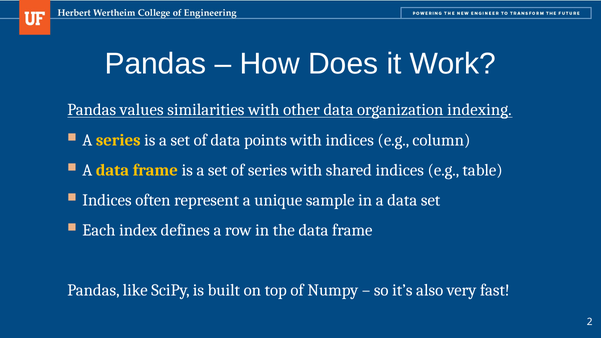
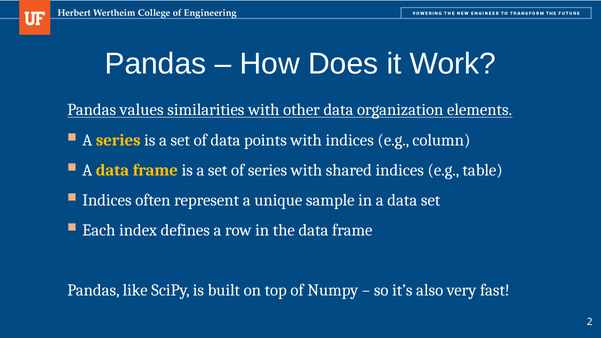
indexing: indexing -> elements (480, 110)
